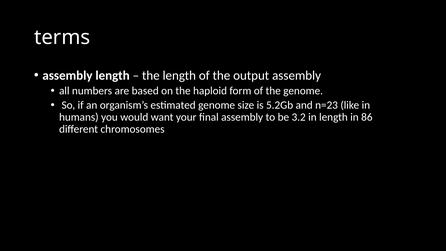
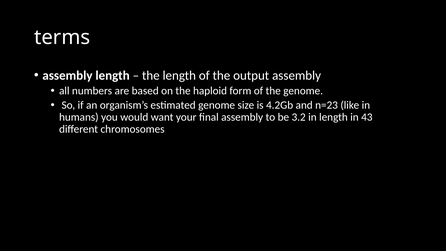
5.2Gb: 5.2Gb -> 4.2Gb (280, 105)
86: 86 -> 43 (367, 117)
